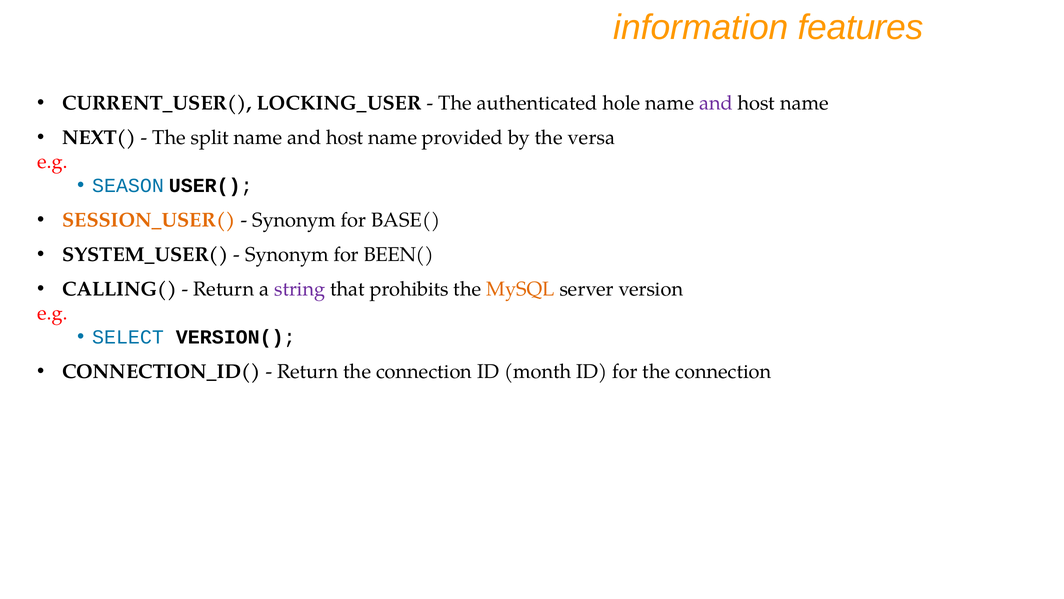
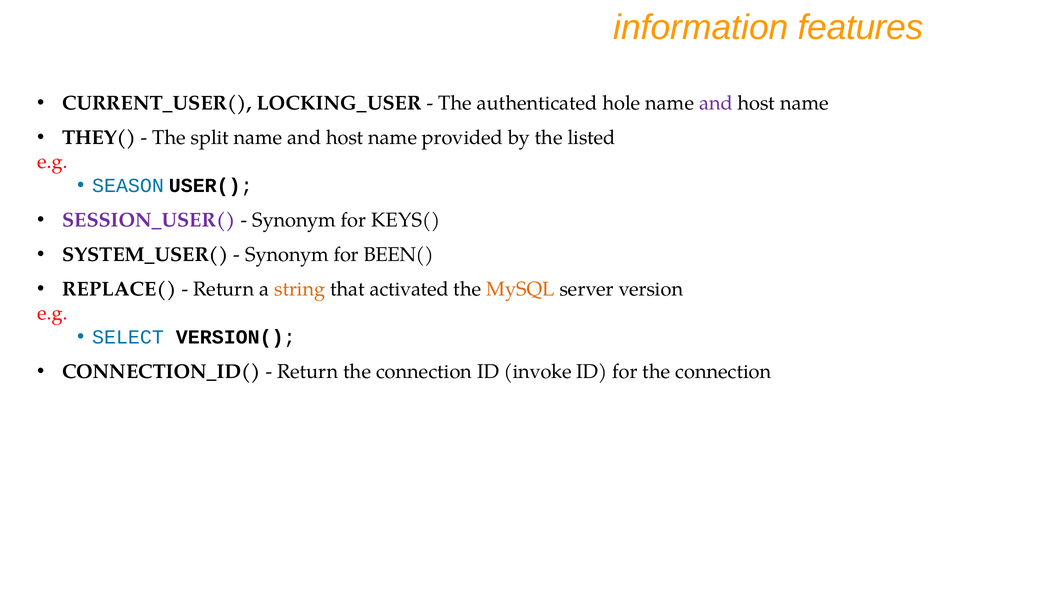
NEXT(: NEXT( -> THEY( (99, 138)
versa: versa -> listed (592, 138)
SESSION_USER( colour: orange -> purple (149, 220)
BASE(: BASE( -> KEYS( (406, 220)
CALLING(: CALLING( -> REPLACE( (119, 289)
string colour: purple -> orange (300, 289)
prohibits: prohibits -> activated (409, 289)
month: month -> invoke (538, 372)
